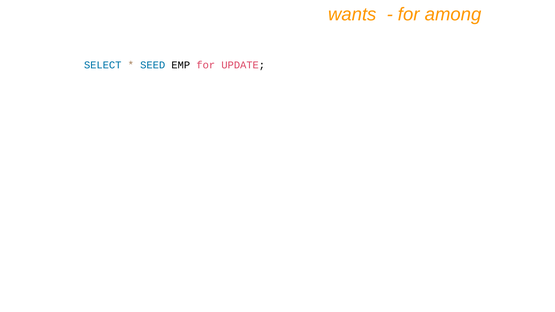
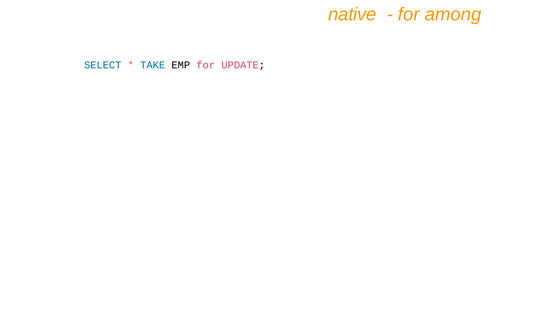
wants: wants -> native (352, 14)
SEED: SEED -> TAKE (153, 65)
